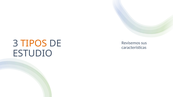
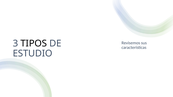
TIPOS colour: orange -> black (34, 44)
